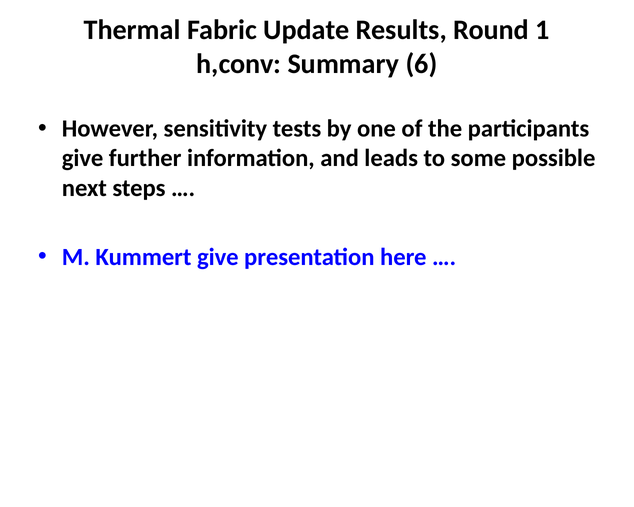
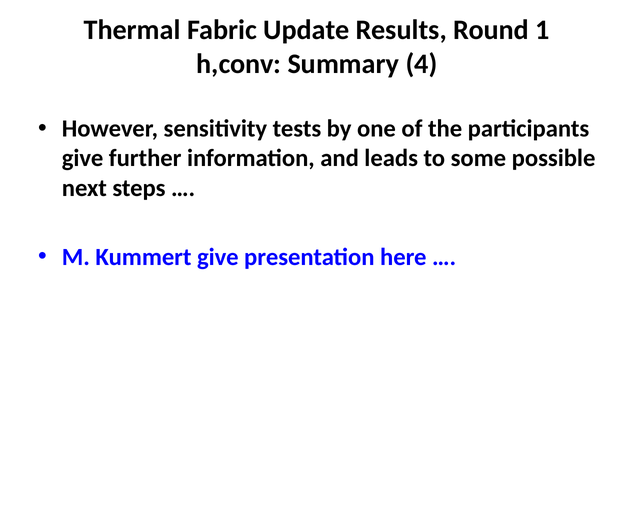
6: 6 -> 4 (422, 64)
